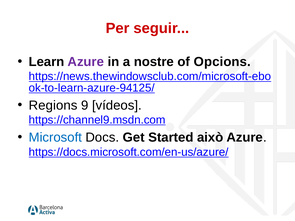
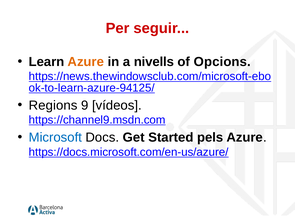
Azure colour: purple -> orange (86, 62)
nostre: nostre -> nivells (154, 62)
això: això -> pels (210, 138)
